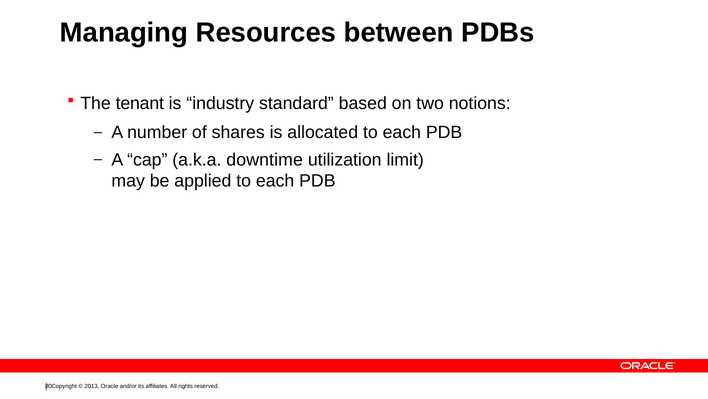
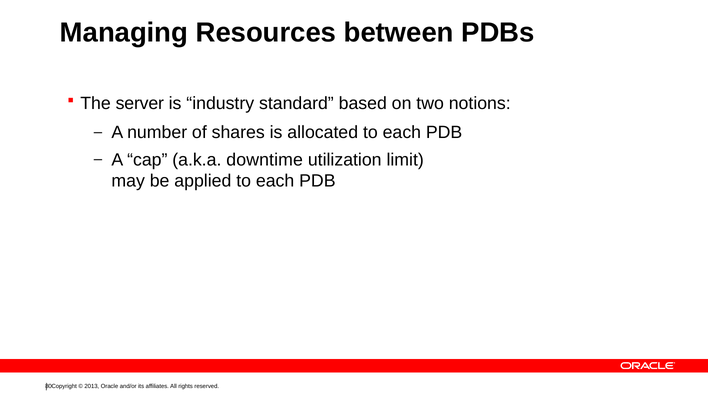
tenant: tenant -> server (140, 103)
